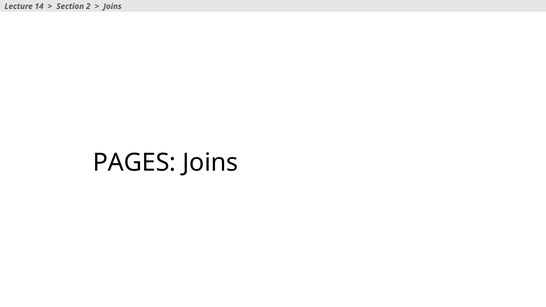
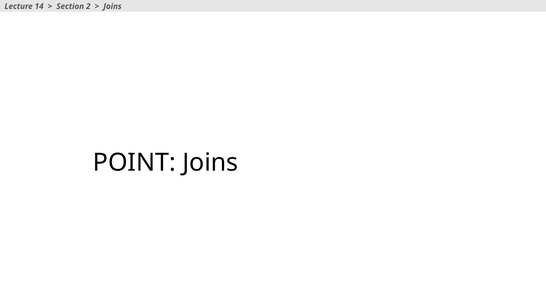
PAGES: PAGES -> POINT (134, 163)
